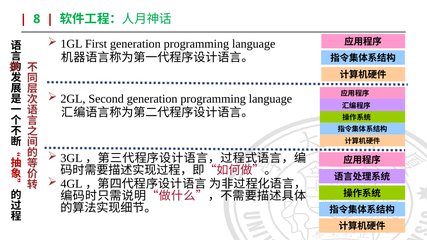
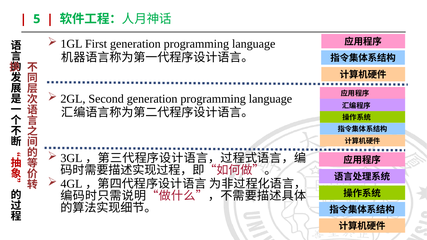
8: 8 -> 5 (37, 19)
